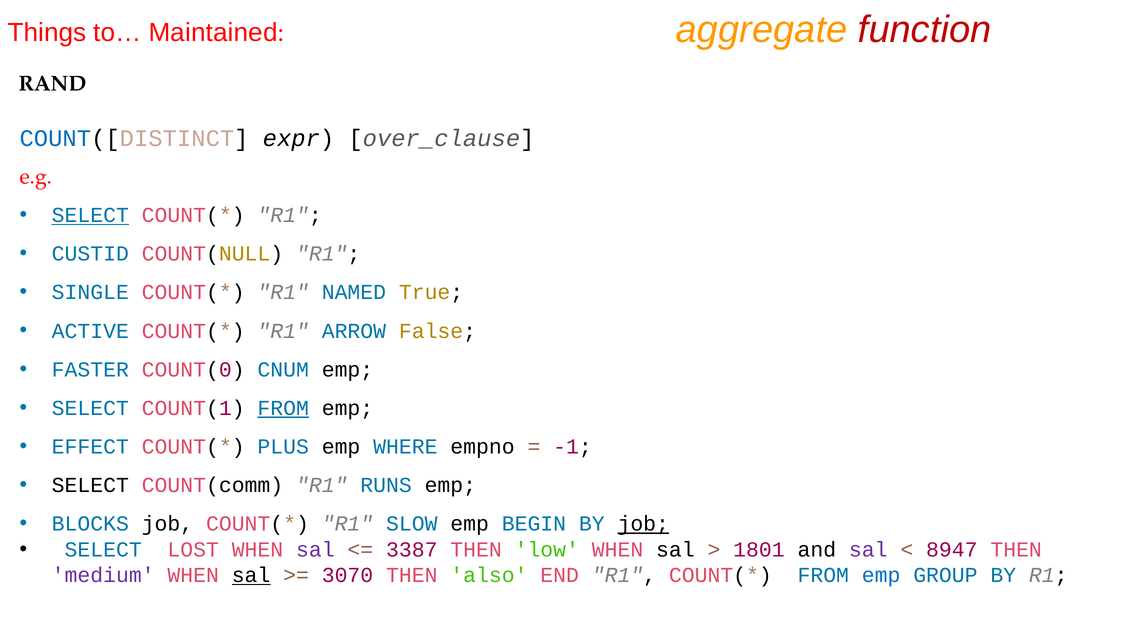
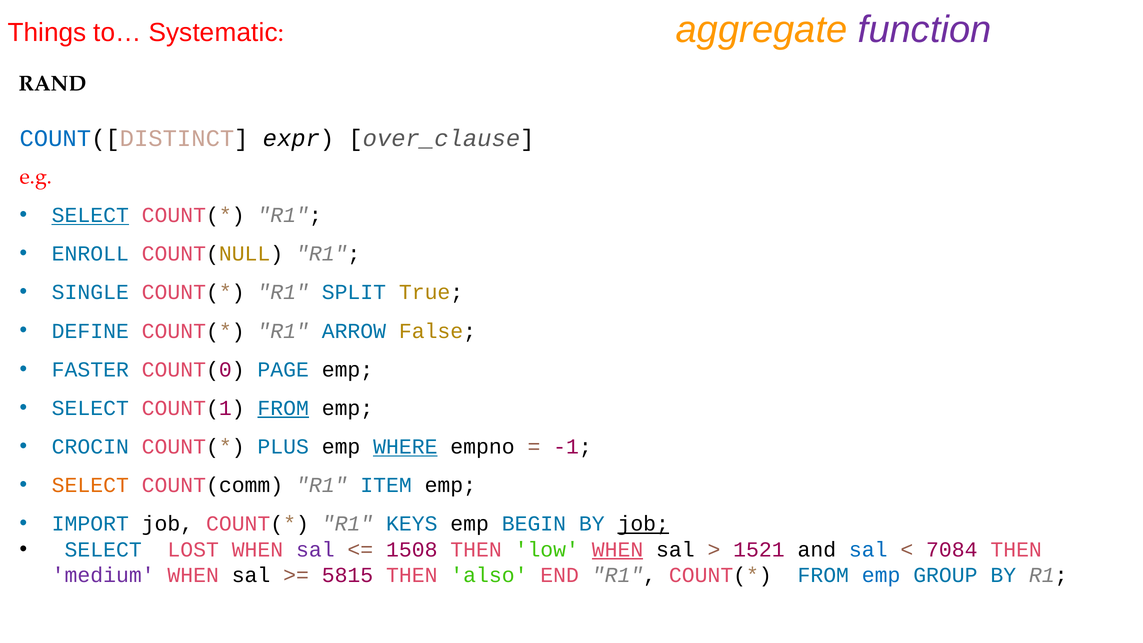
function colour: red -> purple (925, 30)
Maintained: Maintained -> Systematic (213, 33)
CUSTID: CUSTID -> ENROLL (90, 254)
NAMED: NAMED -> SPLIT (354, 292)
ACTIVE: ACTIVE -> DEFINE (90, 331)
CNUM: CNUM -> PAGE (283, 370)
EFFECT: EFFECT -> CROCIN (90, 447)
WHERE underline: none -> present (405, 447)
SELECT colour: black -> orange (90, 485)
RUNS: RUNS -> ITEM (386, 485)
BLOCKS: BLOCKS -> IMPORT (90, 524)
SLOW: SLOW -> KEYS (412, 524)
3387: 3387 -> 1508 (412, 550)
WHEN underline: none -> present (618, 550)
1801: 1801 -> 1521 (759, 550)
sal colour: purple -> blue (868, 550)
8947: 8947 -> 7084 (952, 550)
sal underline: present -> none (251, 575)
3070: 3070 -> 5815 (347, 575)
